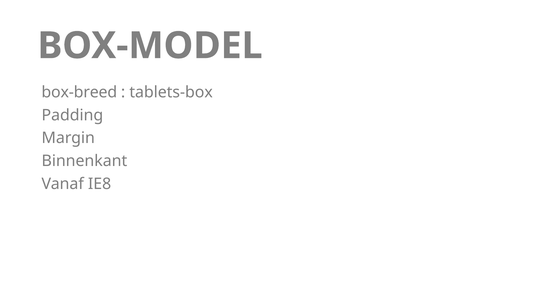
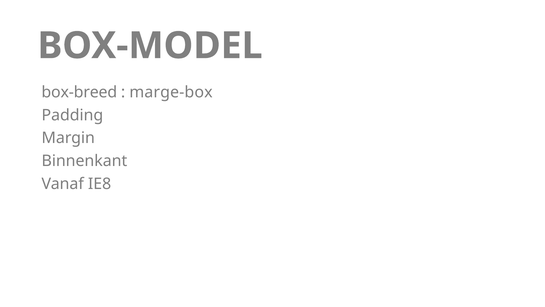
tablets-box: tablets-box -> marge-box (171, 92)
